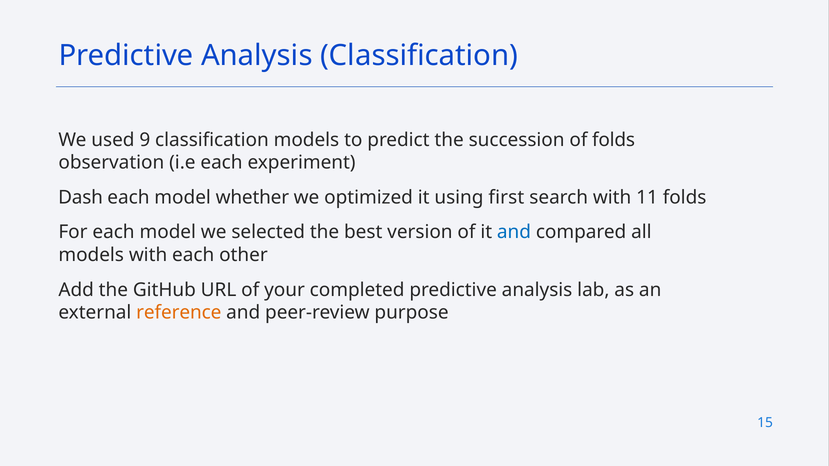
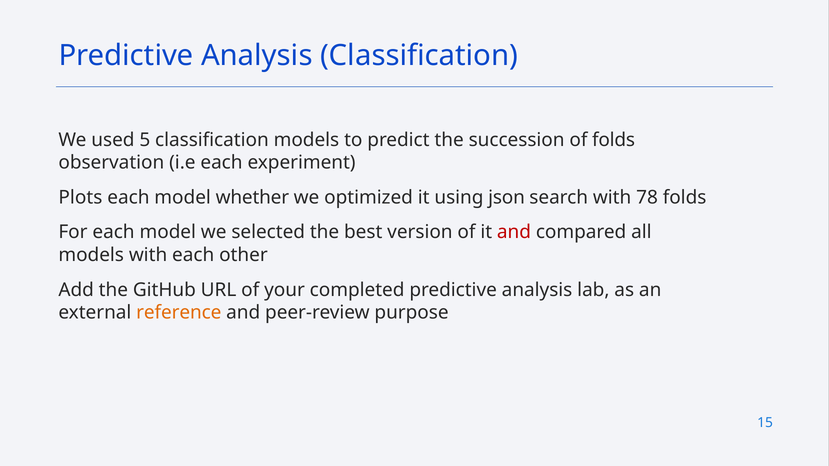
9: 9 -> 5 (145, 140)
Dash: Dash -> Plots (80, 198)
first: first -> json (507, 198)
11: 11 -> 78 (647, 198)
and colour: blue -> red (514, 232)
